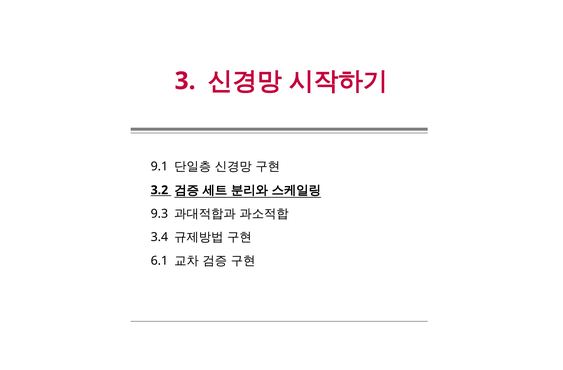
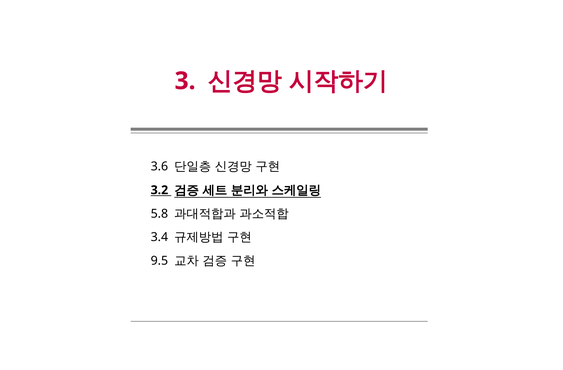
9.1: 9.1 -> 3.6 (159, 166)
9.3: 9.3 -> 5.8 (159, 214)
6.1: 6.1 -> 9.5 (159, 261)
